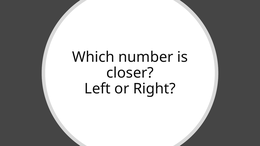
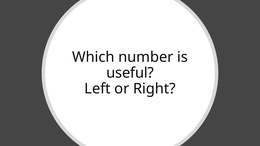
closer: closer -> useful (130, 73)
